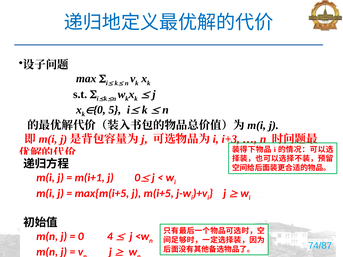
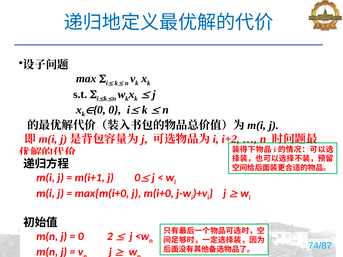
0 5: 5 -> 0 (115, 110)
i+3: i+3 -> i+2 (231, 139)
max{m(i+5: max{m(i+5 -> max{m(i+0 (102, 193)
m(i+5: m(i+5 -> m(i+0 (159, 193)
4: 4 -> 2 (110, 237)
